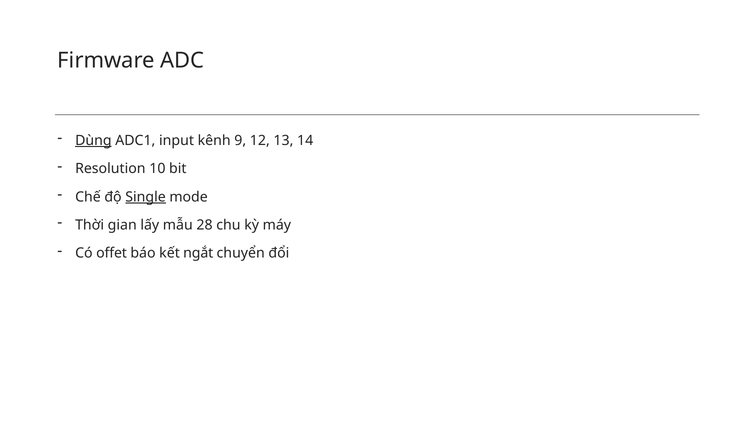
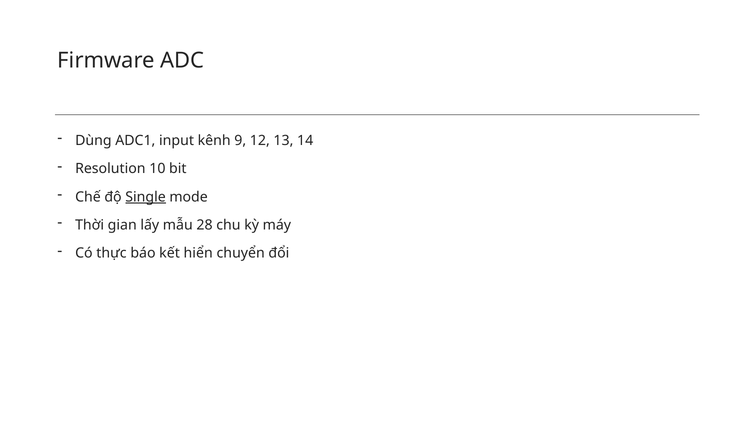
Dùng underline: present -> none (93, 141)
offet: offet -> thực (111, 253)
ngắt: ngắt -> hiển (198, 253)
